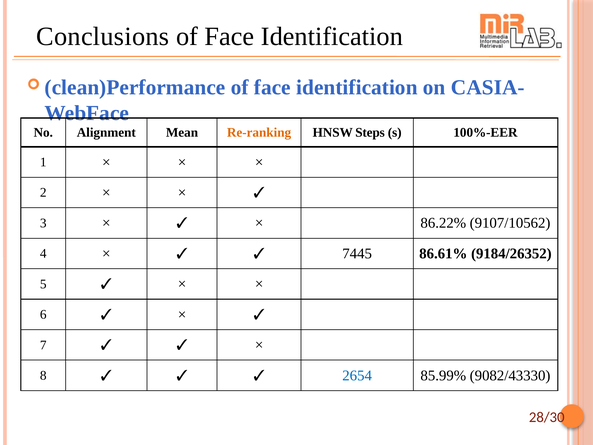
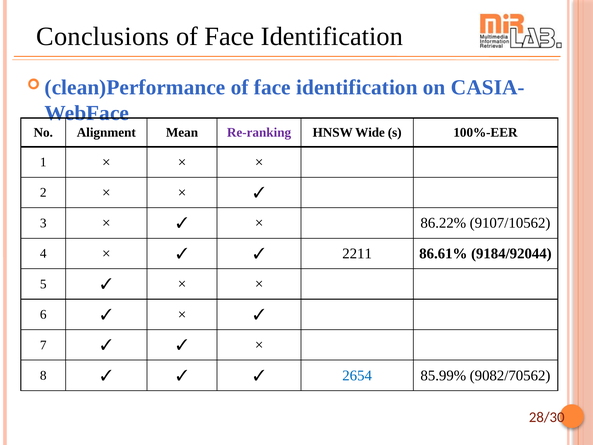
Re-ranking colour: orange -> purple (259, 132)
Steps: Steps -> Wide (370, 132)
7445: 7445 -> 2211 (357, 253)
9184/26352: 9184/26352 -> 9184/92044 (511, 253)
9082/43330: 9082/43330 -> 9082/70562 (510, 375)
